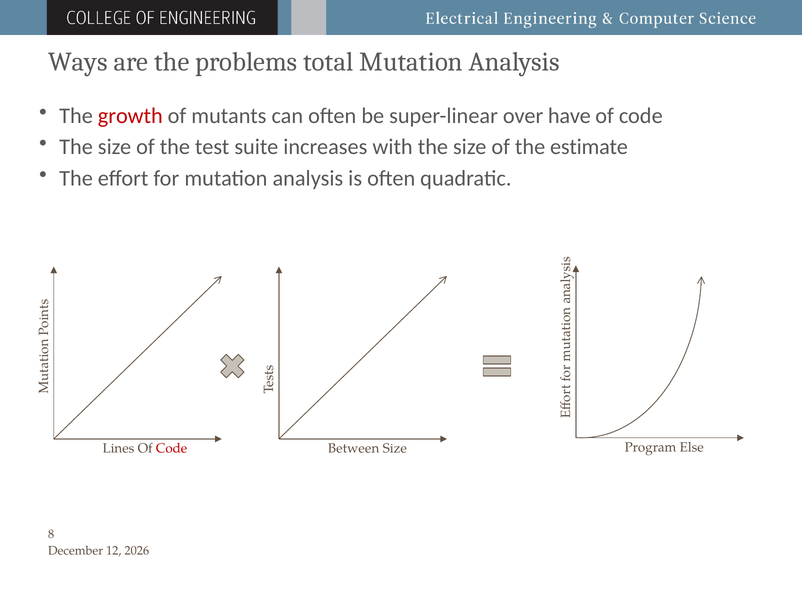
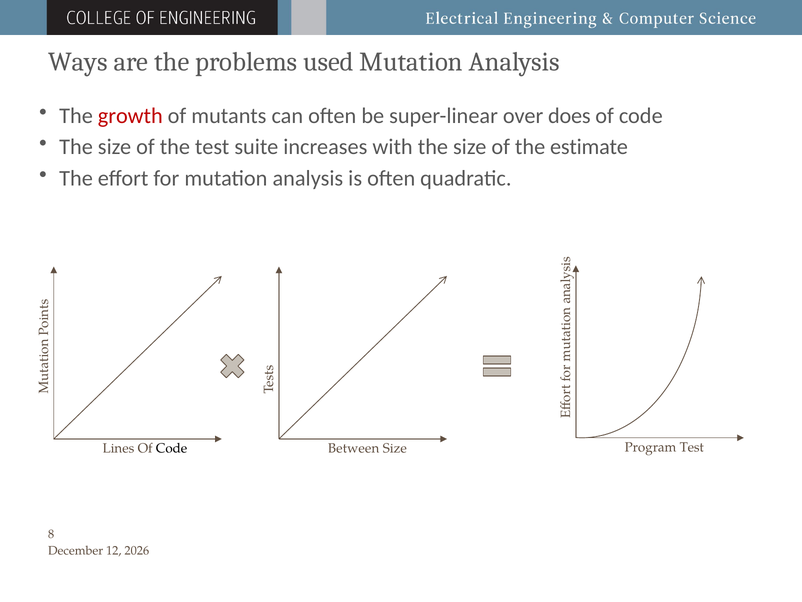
total: total -> used (328, 62)
have: have -> does (569, 116)
Program Else: Else -> Test (692, 447)
Code colour: red -> black (172, 448)
